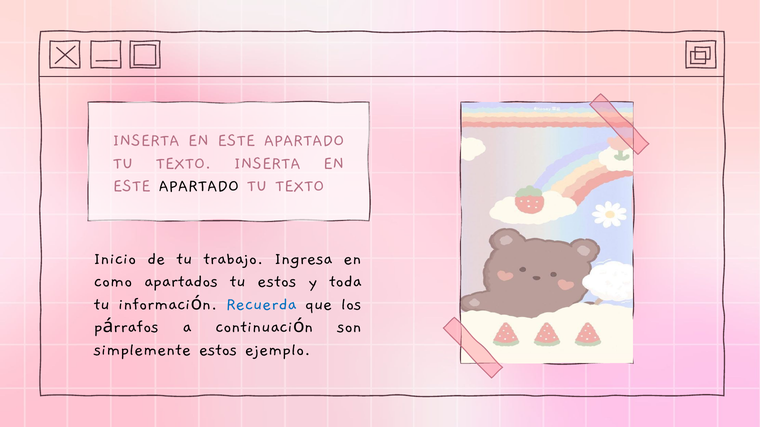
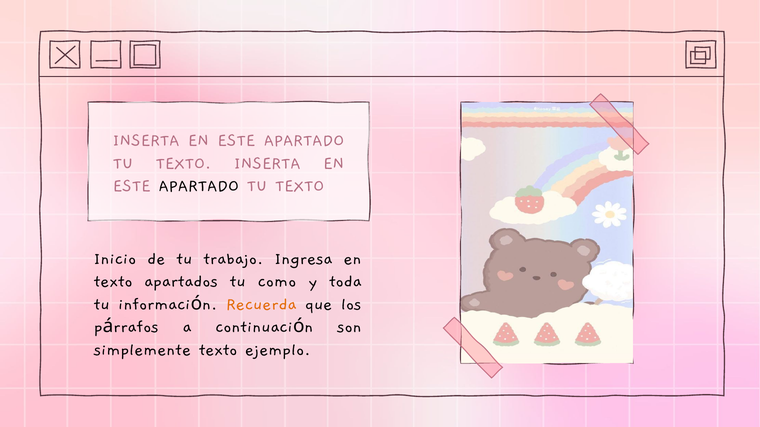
como: como -> texto (113, 281)
tu estos: estos -> como (277, 281)
Recuerda colour: blue -> orange (261, 304)
simplemente estos: estos -> texto (218, 349)
